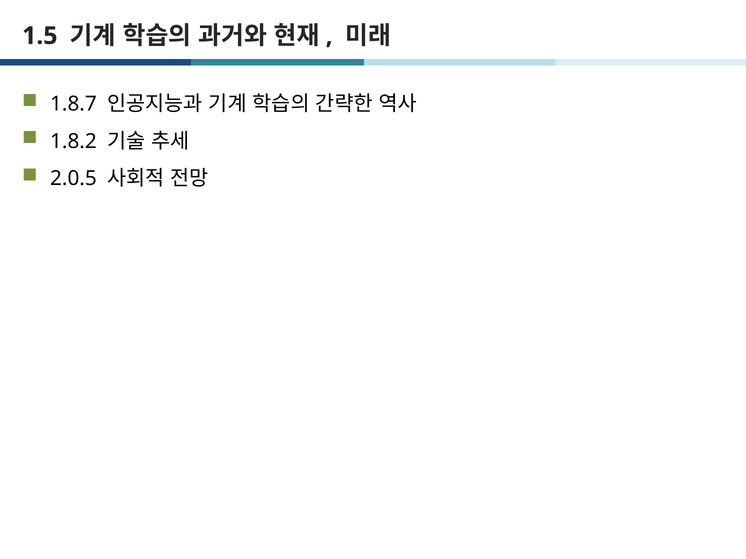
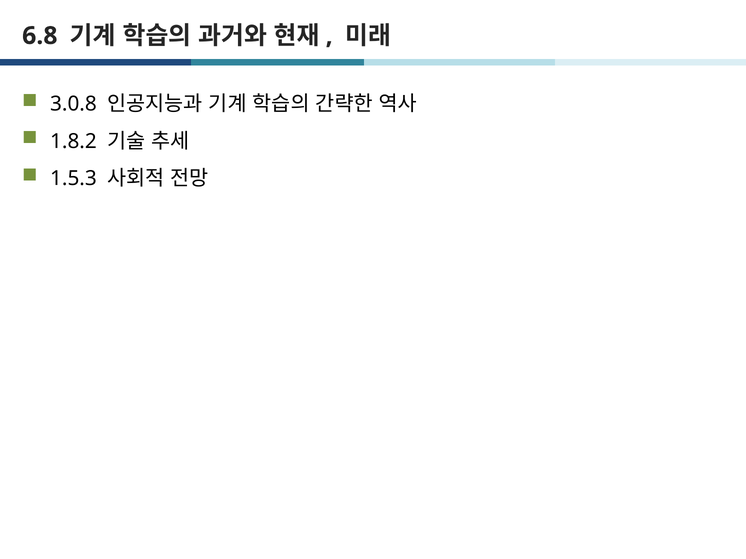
1.5: 1.5 -> 6.8 (40, 36)
1.8.7: 1.8.7 -> 3.0.8 (73, 104)
2.0.5: 2.0.5 -> 1.5.3 (73, 179)
